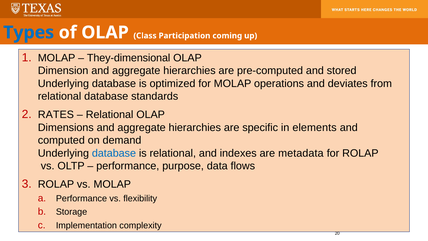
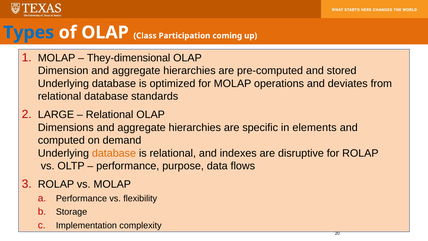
RATES: RATES -> LARGE (56, 115)
database colour: blue -> orange (114, 153)
metadata: metadata -> disruptive (301, 153)
